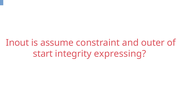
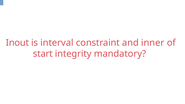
assume: assume -> interval (57, 43)
outer: outer -> inner (153, 43)
expressing: expressing -> mandatory (120, 54)
